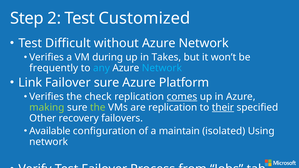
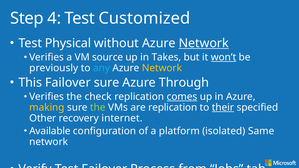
2: 2 -> 4 (54, 18)
Difficult: Difficult -> Physical (68, 43)
Network underline: none -> present (204, 43)
during: during -> source (108, 57)
won’t underline: none -> present (224, 57)
frequently: frequently -> previously (54, 68)
Network colour: light blue -> yellow (162, 68)
Link: Link -> This (30, 83)
Platform: Platform -> Through (184, 83)
making colour: light green -> yellow (47, 108)
failovers: failovers -> internet (122, 118)
maintain: maintain -> platform (179, 131)
Using: Using -> Same (261, 131)
